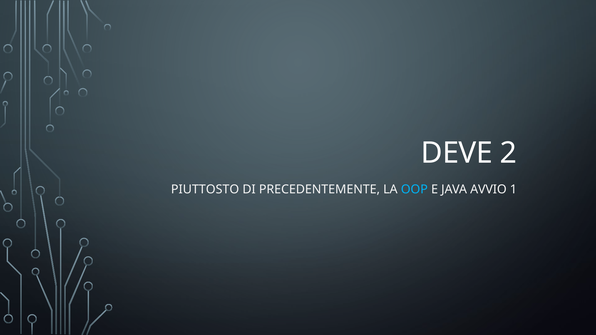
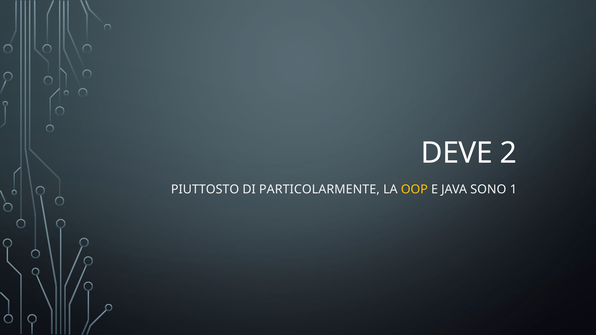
PRECEDENTEMENTE: PRECEDENTEMENTE -> PARTICOLARMENTE (319, 190)
OOP colour: light blue -> yellow (414, 190)
AVVIO: AVVIO -> SONO (488, 190)
